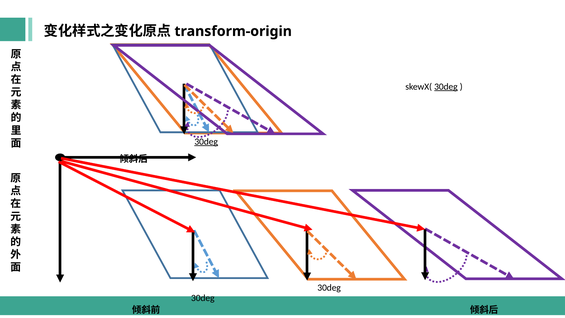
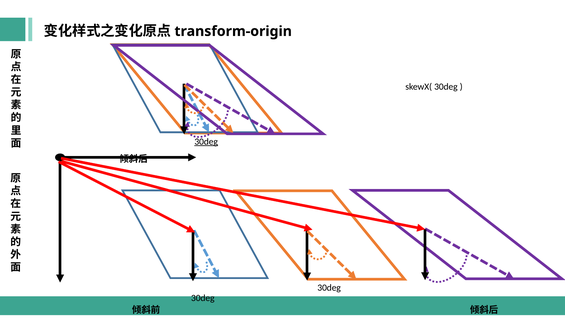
30deg underline: present -> none (446, 87)
